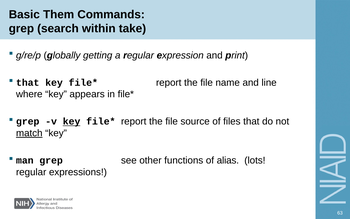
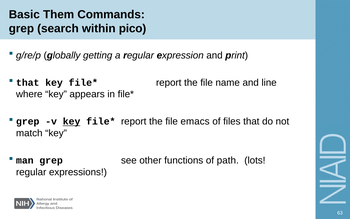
take: take -> pico (133, 28)
source: source -> emacs (195, 121)
match underline: present -> none (29, 133)
alias: alias -> path (228, 160)
